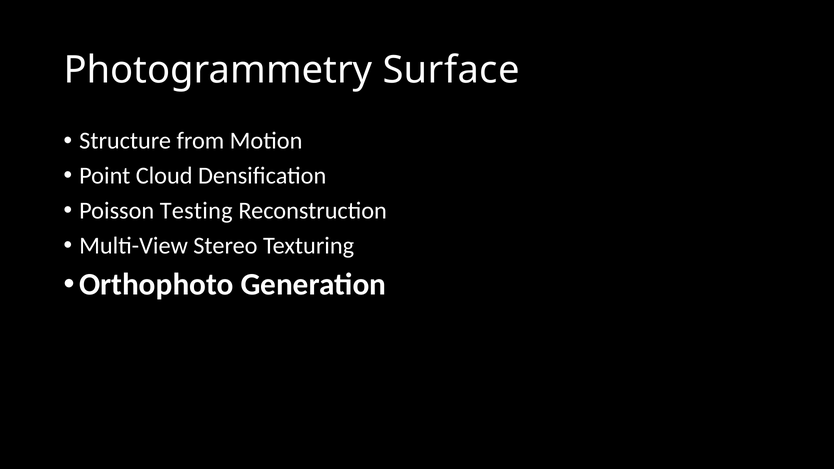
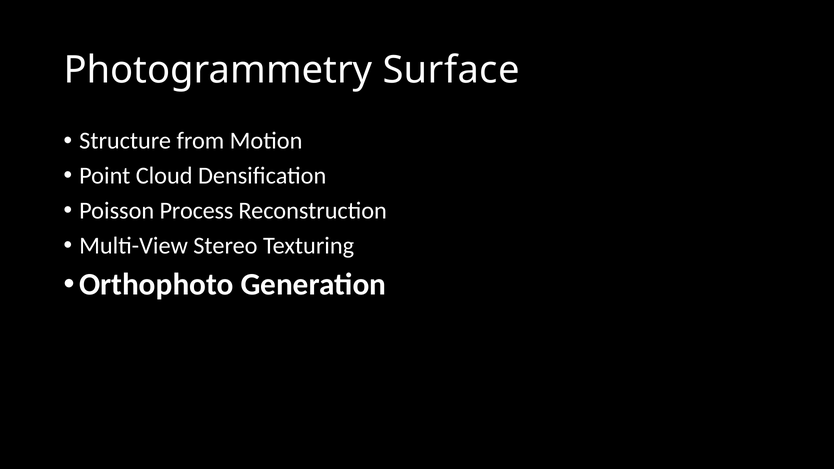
Testing: Testing -> Process (196, 211)
